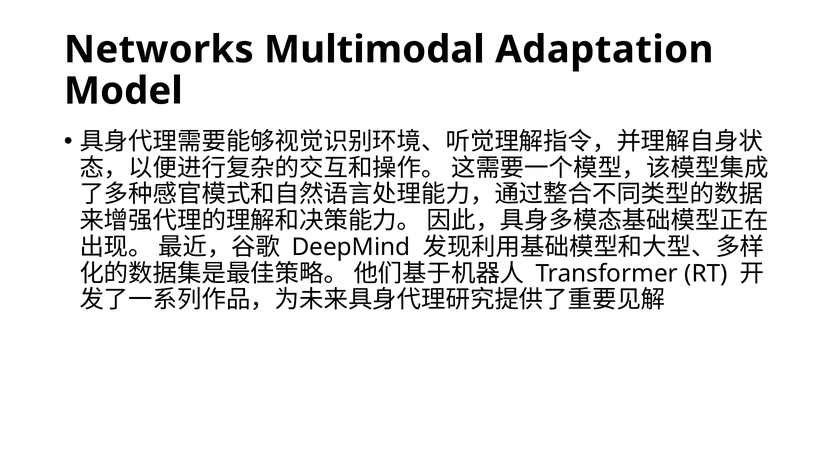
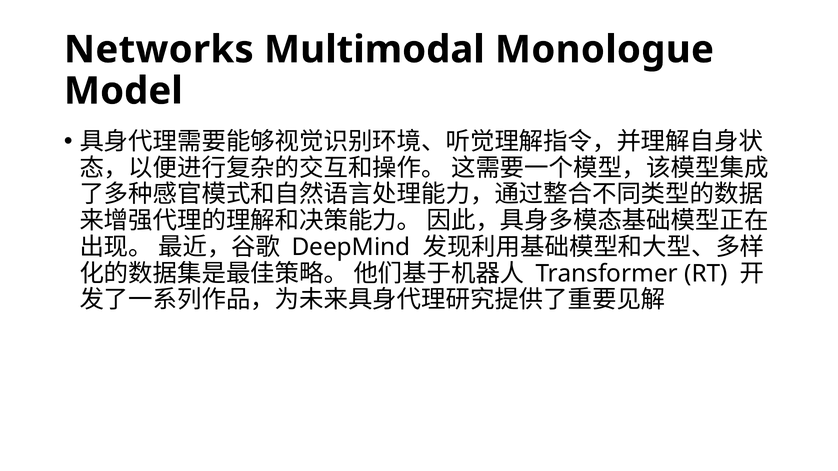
Adaptation: Adaptation -> Monologue (604, 50)
